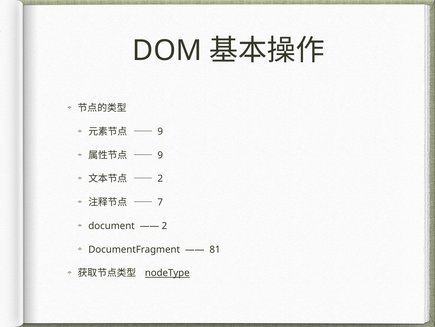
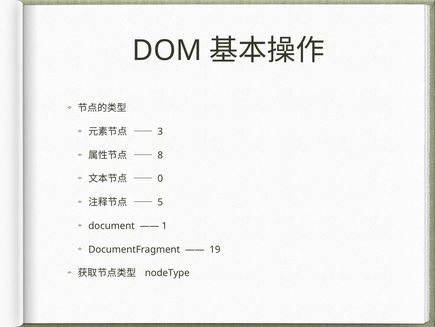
9: 9 -> 3 (160, 131)
9: 9 -> 8 (160, 155)
2: 2 -> 0 (160, 178)
7: 7 -> 5 (160, 202)
2: 2 -> 1 (164, 225)
81: 81 -> 19 (215, 249)
nodeType underline: present -> none (167, 272)
